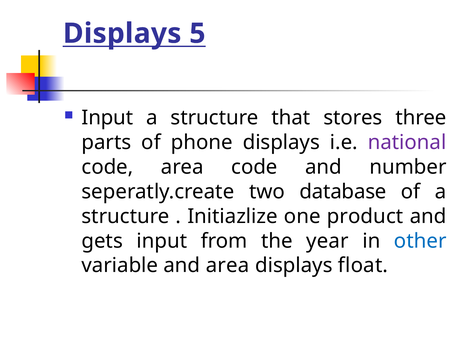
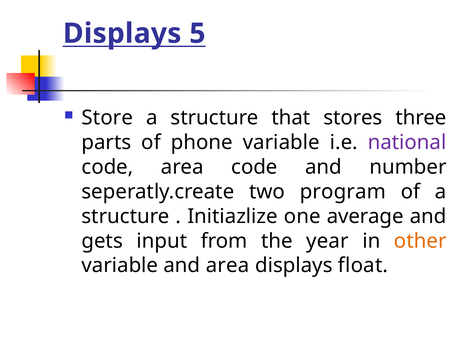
Input: Input -> Store (107, 118)
phone displays: displays -> variable (281, 142)
database: database -> program (343, 192)
product: product -> average (365, 216)
other colour: blue -> orange (420, 241)
